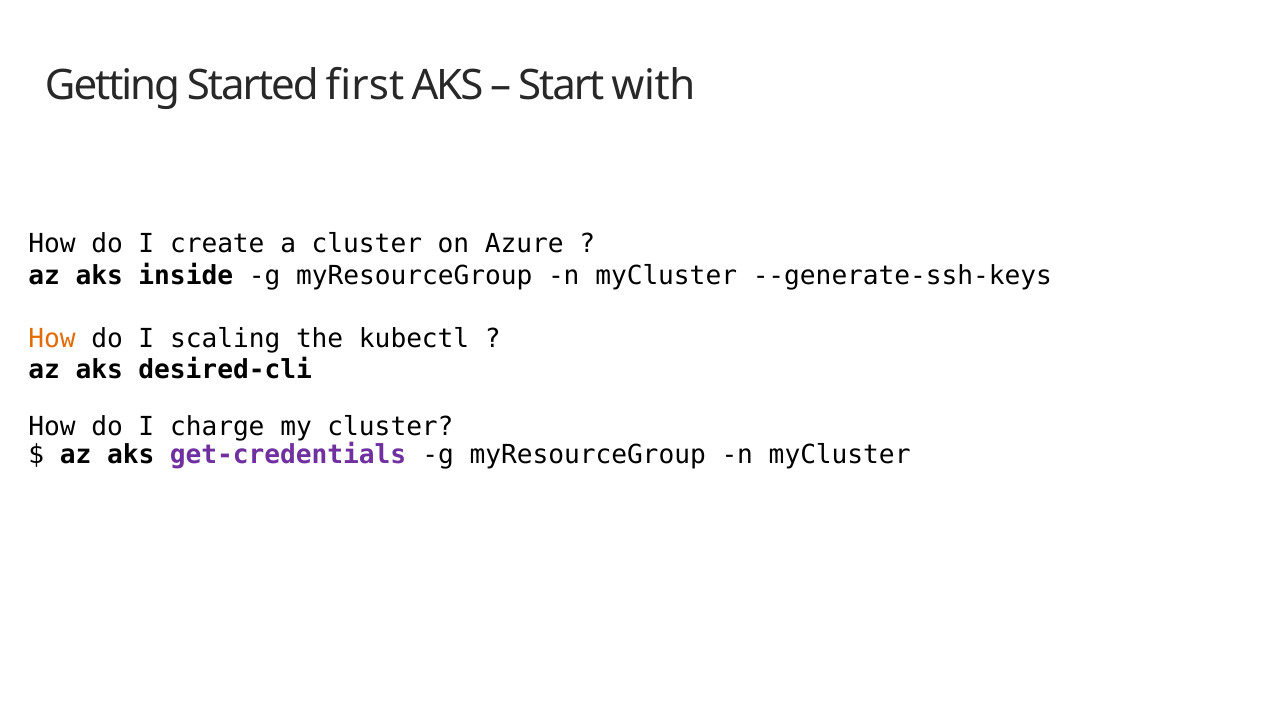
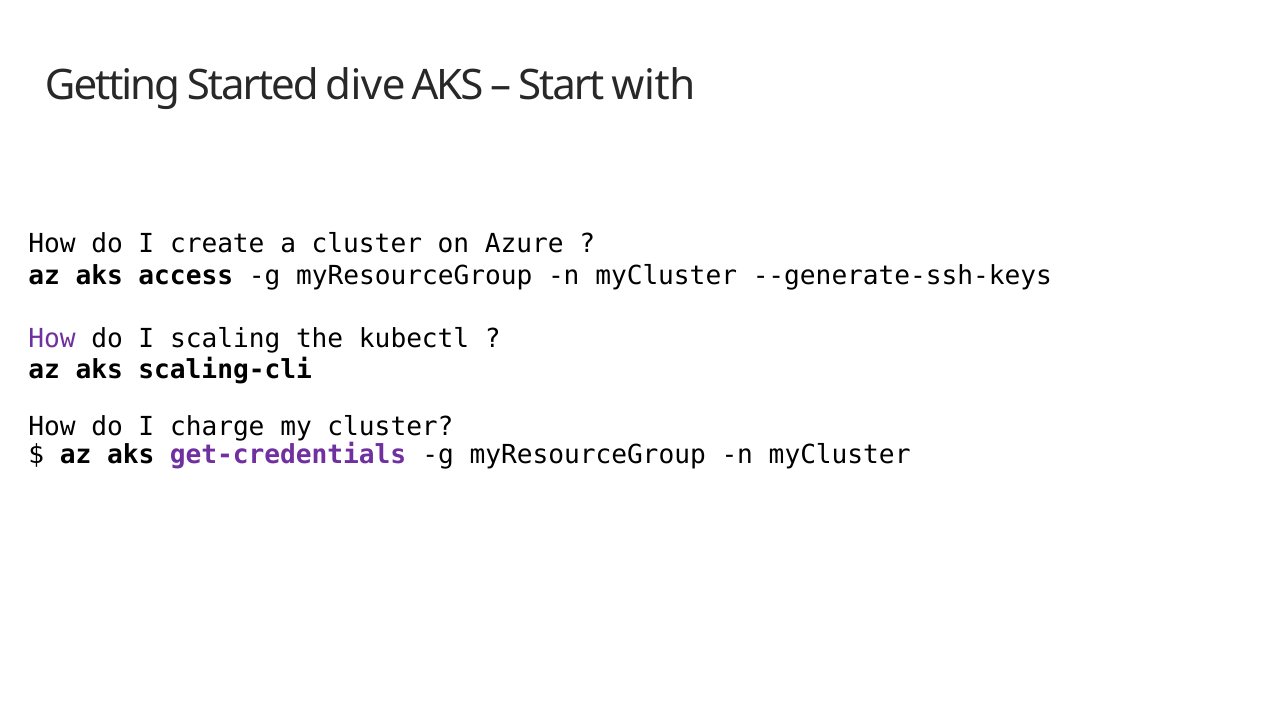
first: first -> dive (365, 86)
inside: inside -> access (186, 276)
How colour: orange -> purple (52, 339)
desired-cli: desired-cli -> scaling-cli (225, 370)
